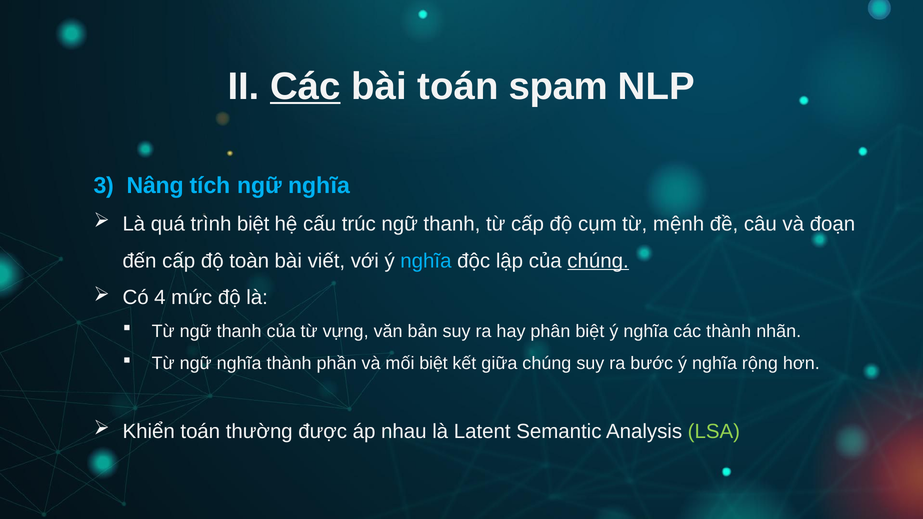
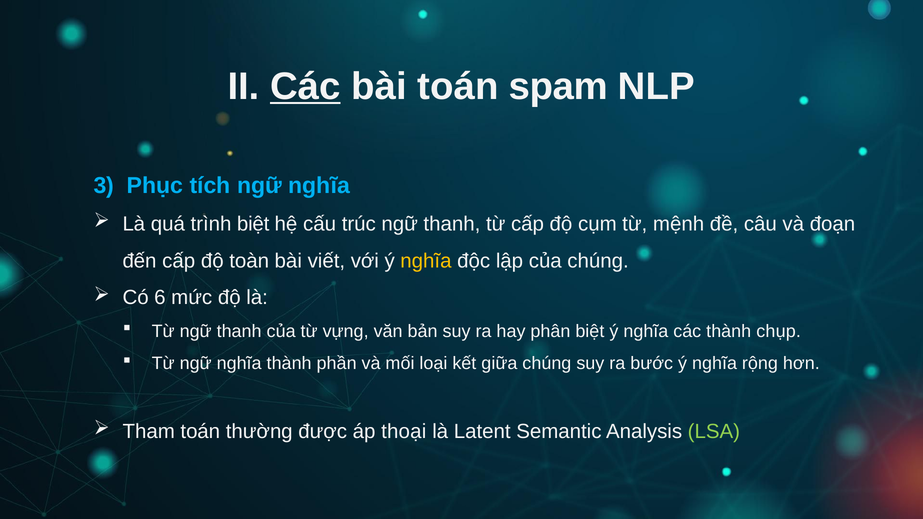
Nâng: Nâng -> Phục (155, 186)
nghĩa colour: light blue -> yellow (426, 261)
chúng underline: present -> none (598, 261)
4: 4 -> 6 (160, 298)
nhãn: nhãn -> chụp (779, 331)
mối biệt: biệt -> loại (433, 364)
Khiển: Khiển -> Tham (149, 432)
nhau: nhau -> thoại (404, 432)
